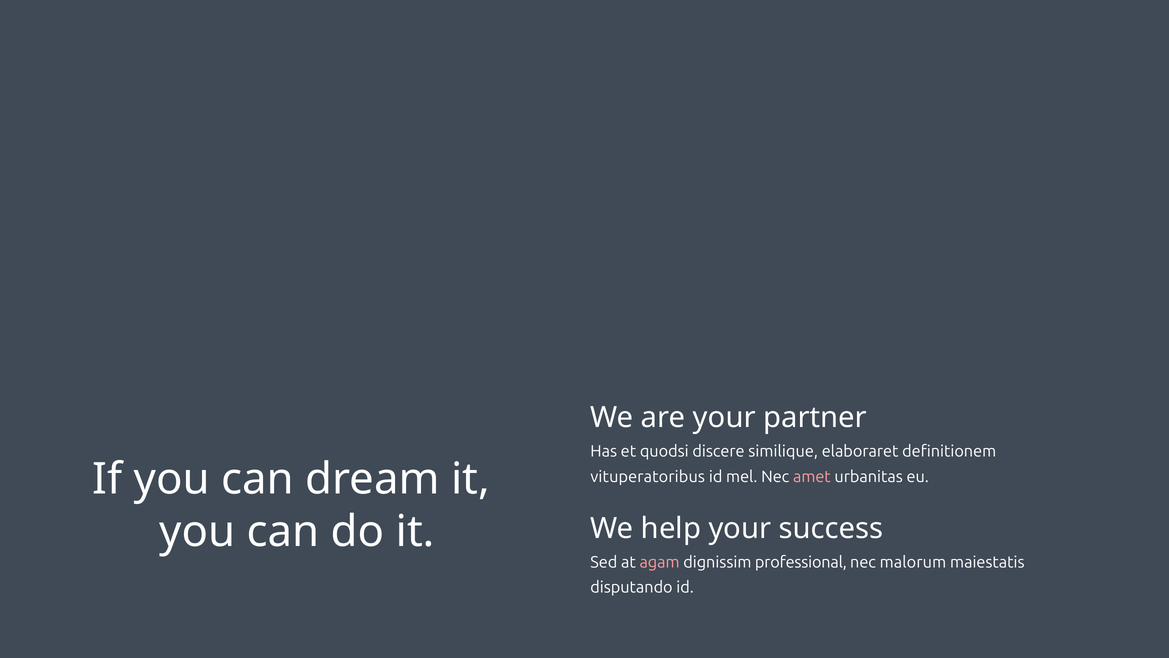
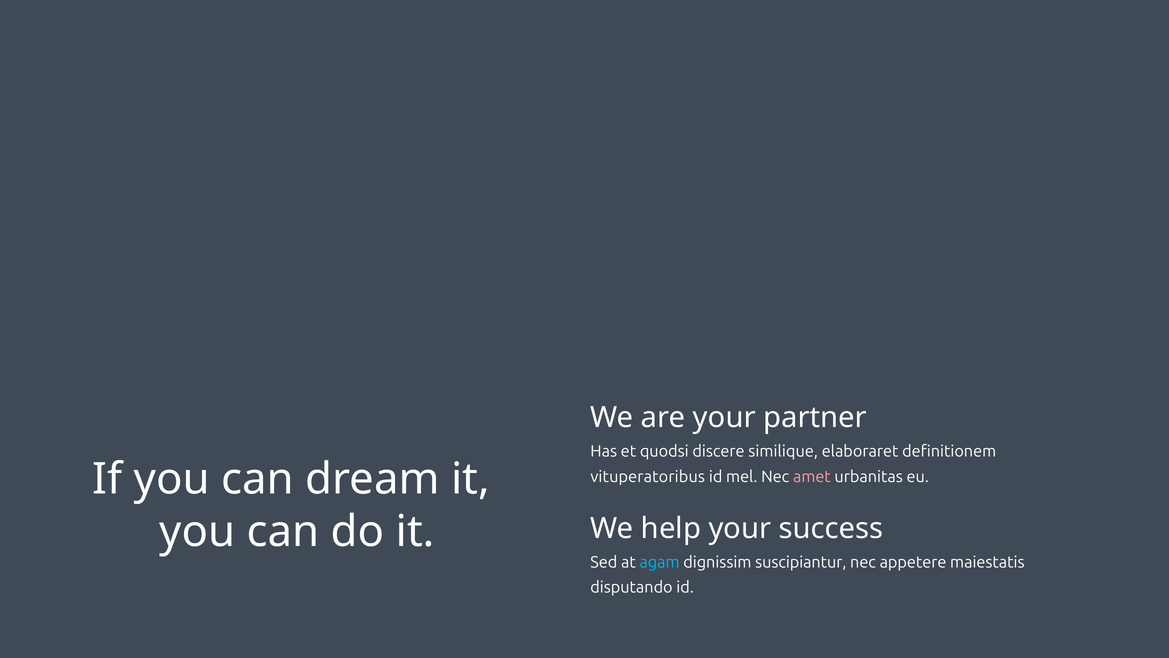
agam colour: pink -> light blue (660, 562)
professional: professional -> suscipiantur (801, 562)
malorum: malorum -> appetere (913, 562)
